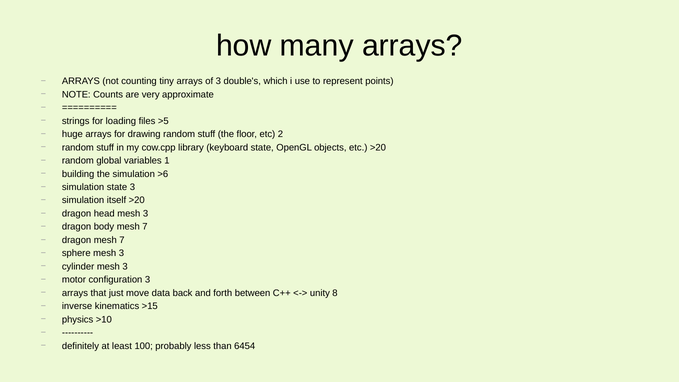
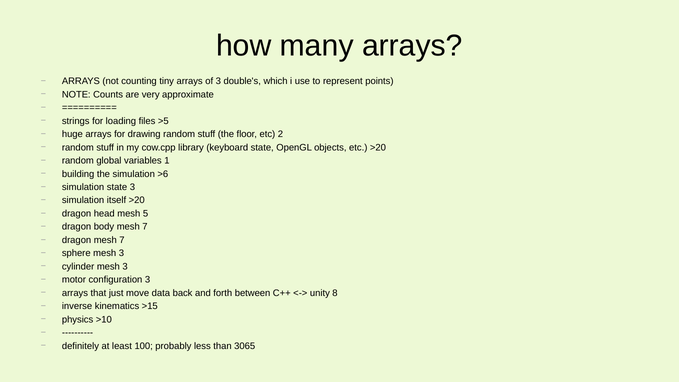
head mesh 3: 3 -> 5 (146, 214)
6454: 6454 -> 3065 (245, 346)
